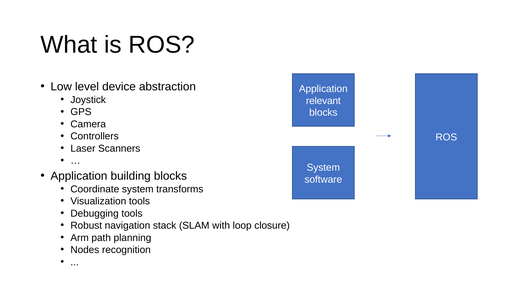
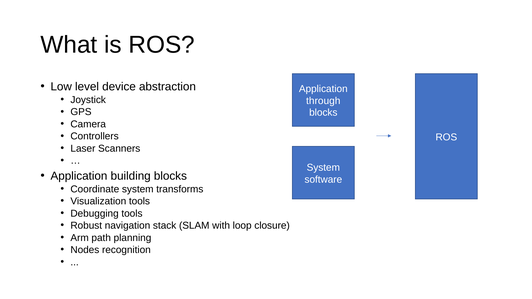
relevant: relevant -> through (323, 101)
